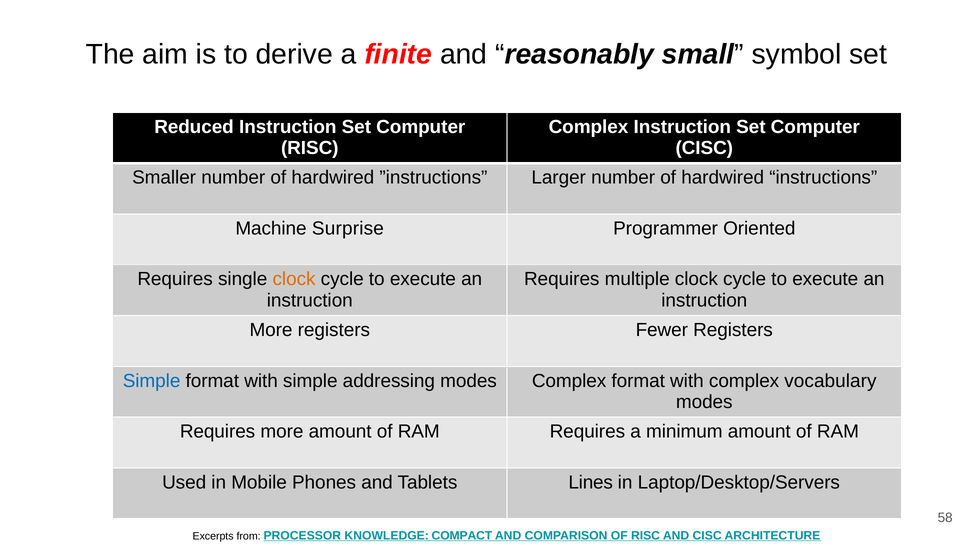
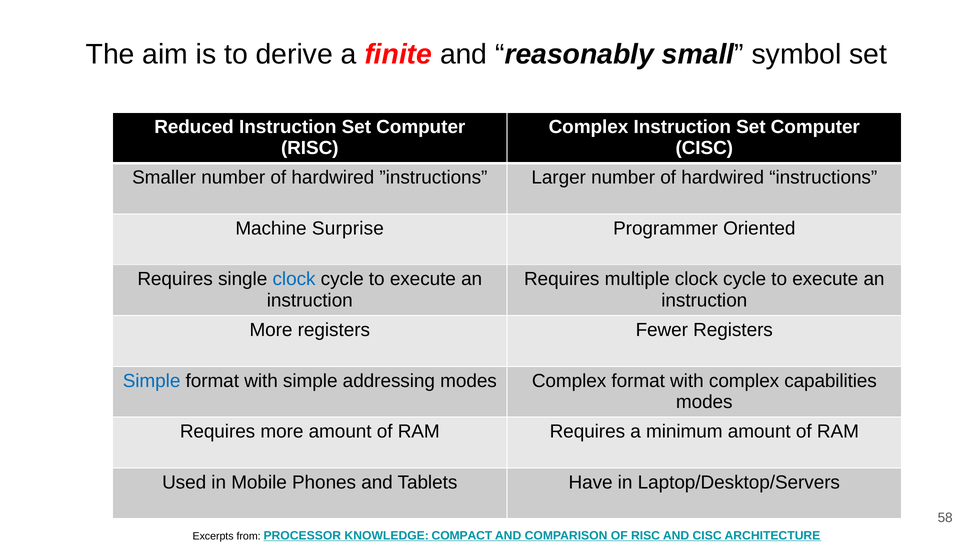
clock colour: orange -> blue (294, 279)
vocabulary: vocabulary -> capabilities (831, 381)
Lines: Lines -> Have (591, 483)
